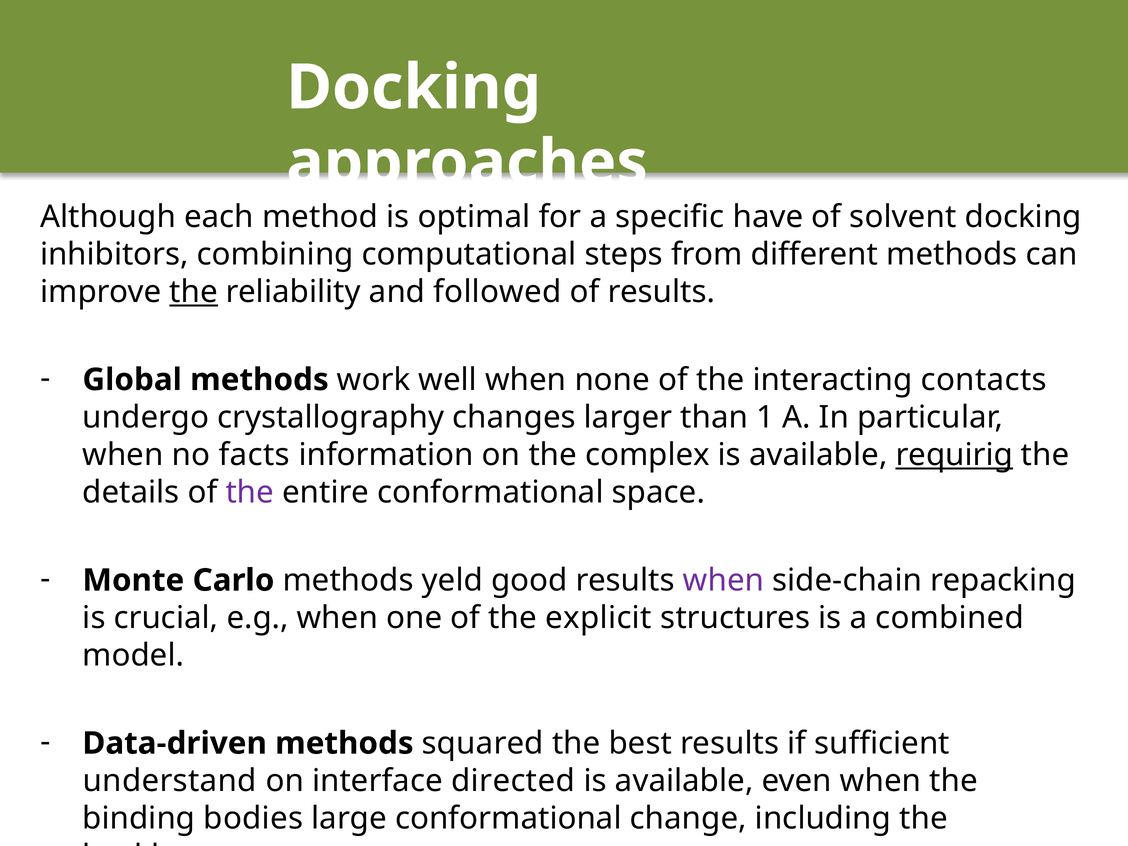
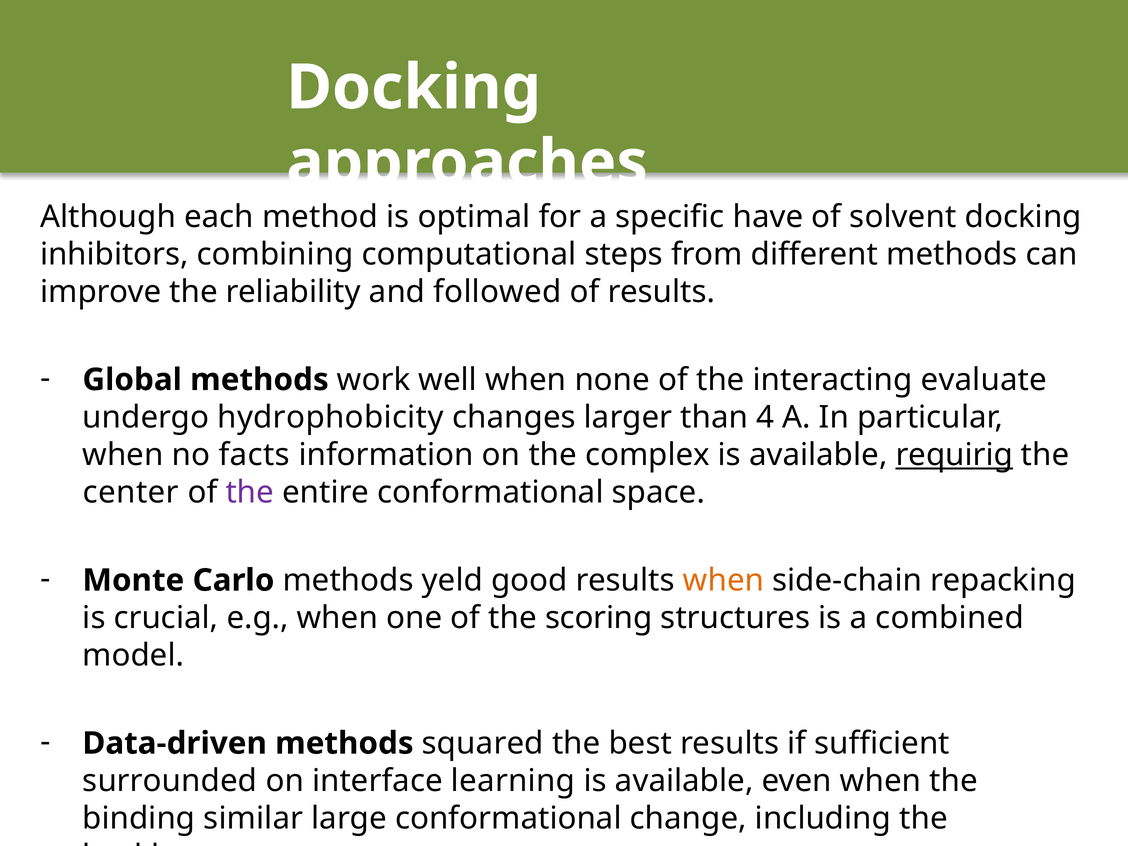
the underline: present -> none (194, 292)
contacts: contacts -> evaluate (984, 380)
crystallography: crystallography -> hydrophobicity (330, 417)
1: 1 -> 4 (765, 417)
details: details -> center (131, 493)
when colour: purple -> orange (724, 580)
explicit: explicit -> scoring (599, 618)
understand: understand -> surrounded (170, 781)
directed: directed -> learning (513, 781)
bodies: bodies -> similar (253, 819)
